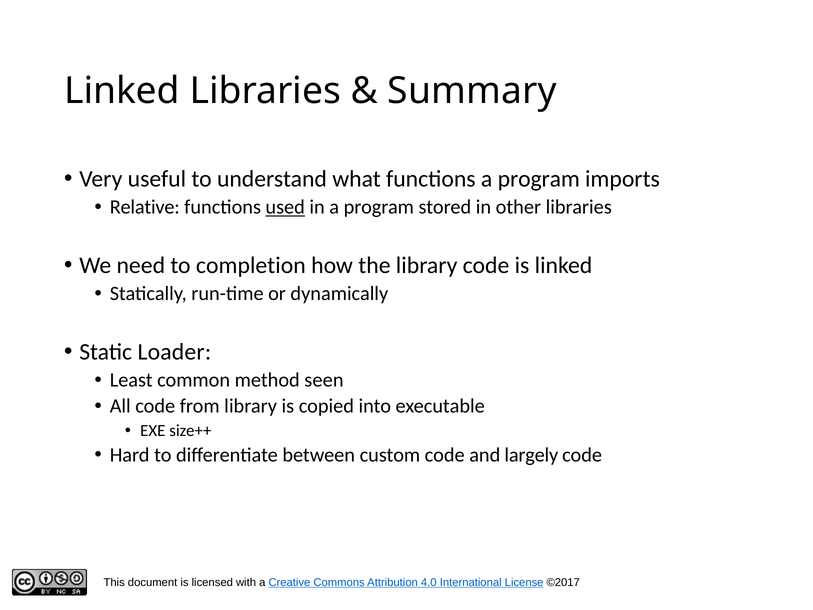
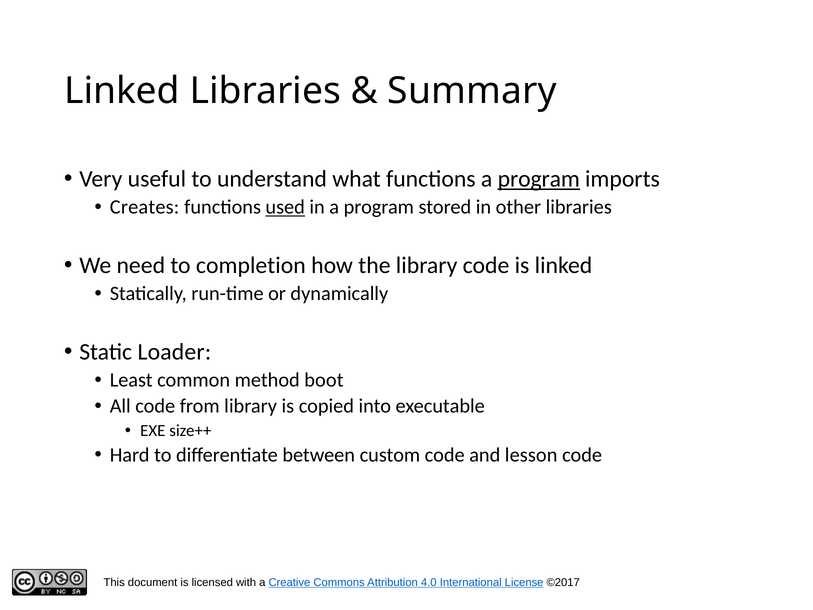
program underline: none -> present (539, 179)
Relative: Relative -> Creates (145, 207)
seen: seen -> boot (324, 380)
largely: largely -> lesson (531, 455)
